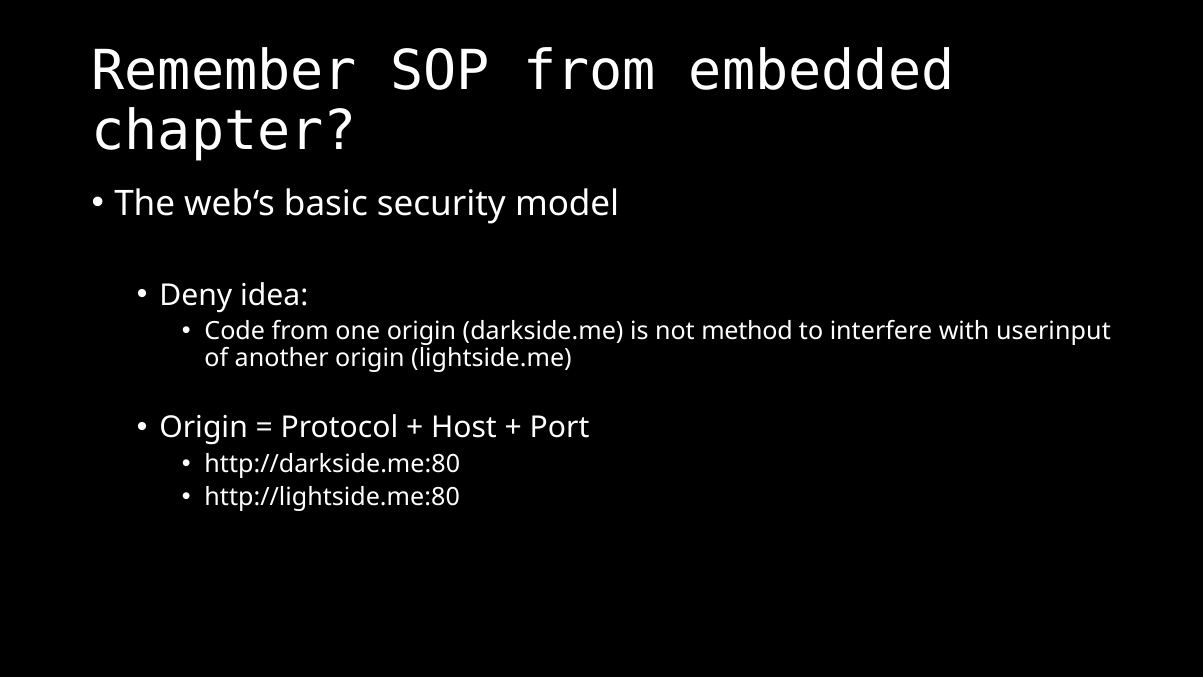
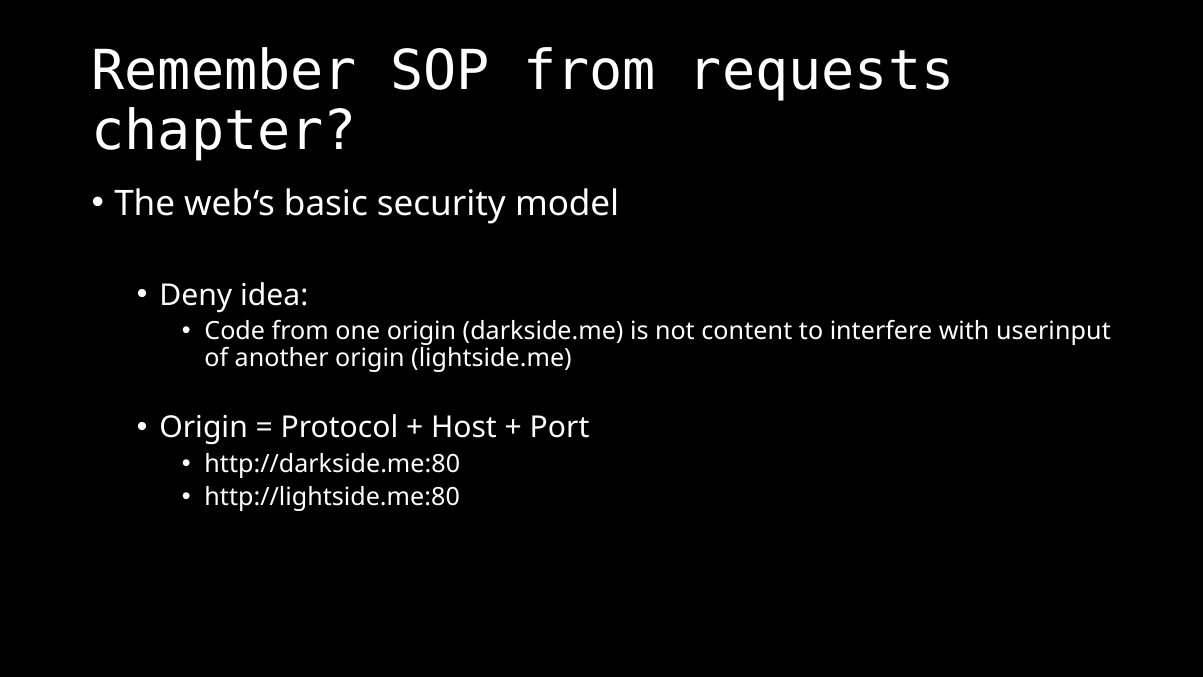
embedded: embedded -> requests (822, 71)
method: method -> content (747, 331)
